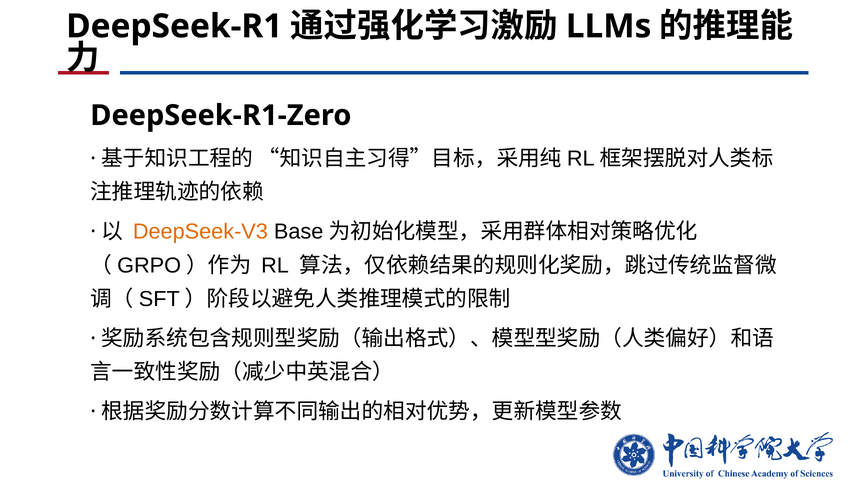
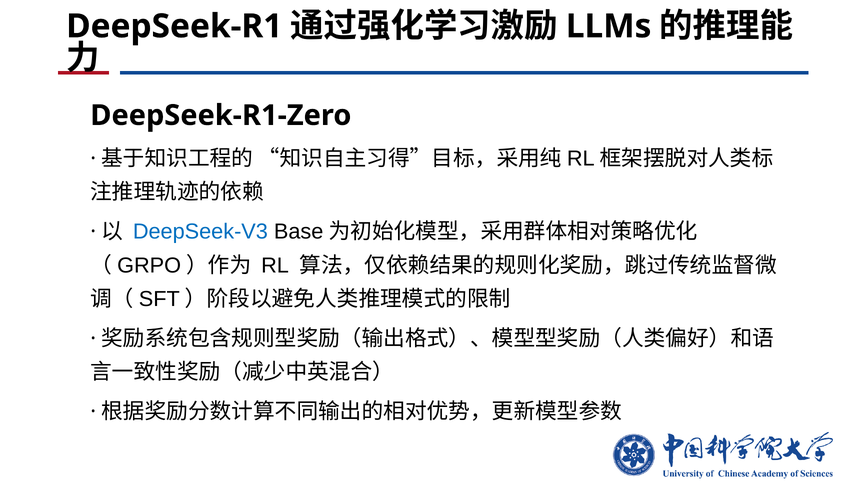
DeepSeek-V3 colour: orange -> blue (200, 232)
